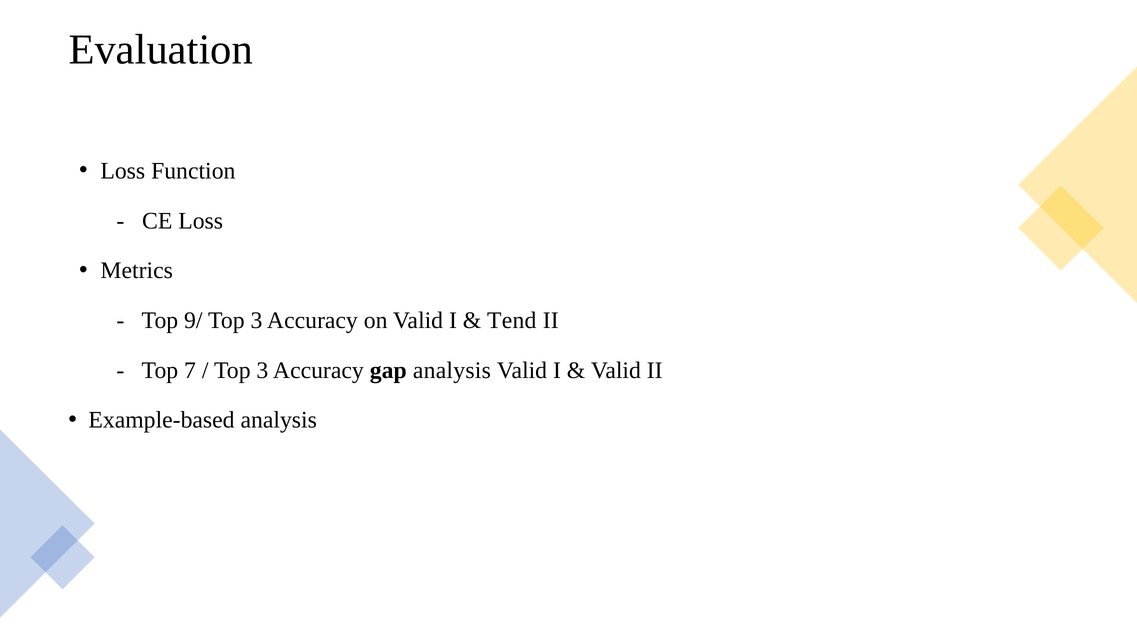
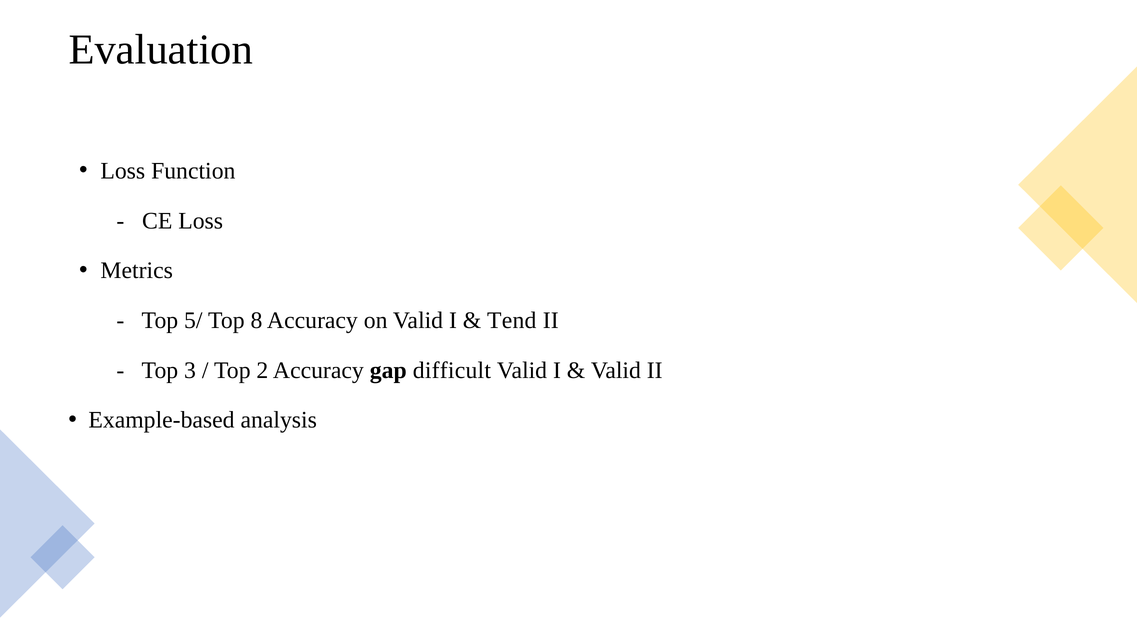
9/: 9/ -> 5/ (193, 320)
3: 3 -> 8 (256, 320)
7: 7 -> 3 (190, 370)
3: 3 -> 2 (262, 370)
gap analysis: analysis -> difficult (452, 370)
